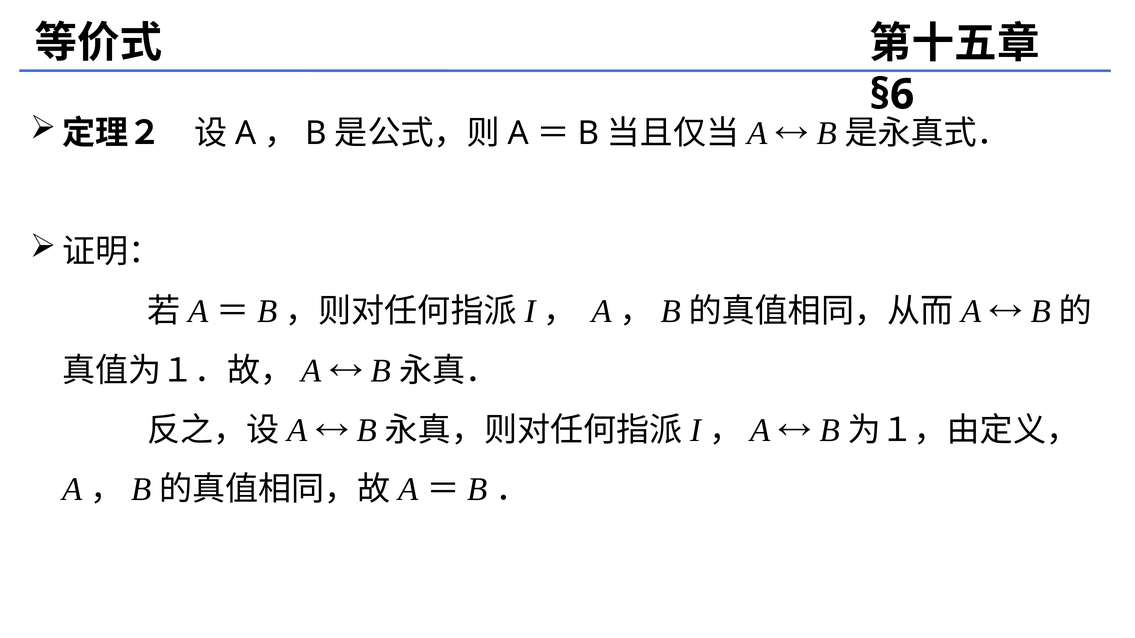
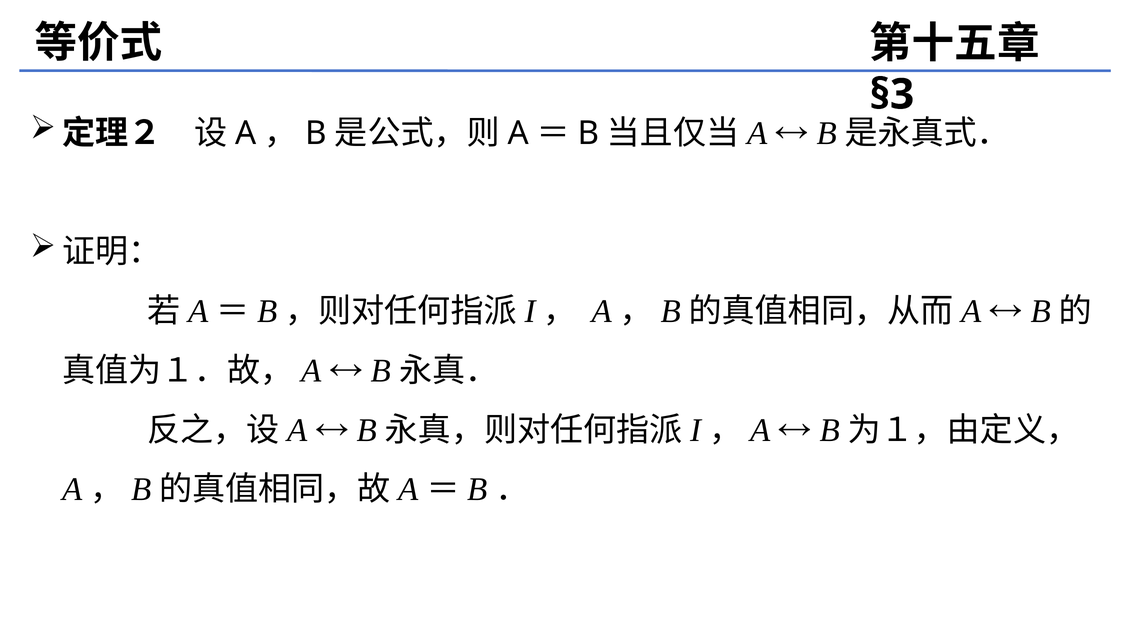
§6: §6 -> §3 (892, 95)
